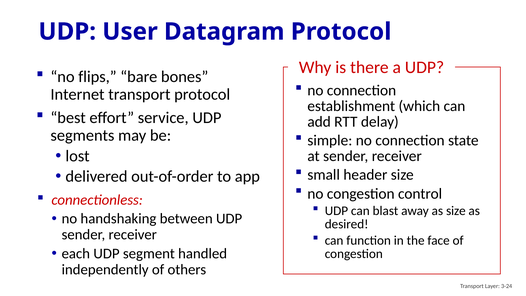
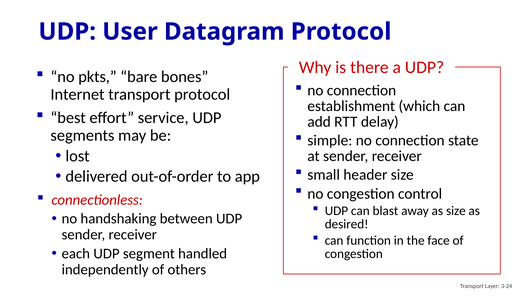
flips: flips -> pkts (97, 77)
